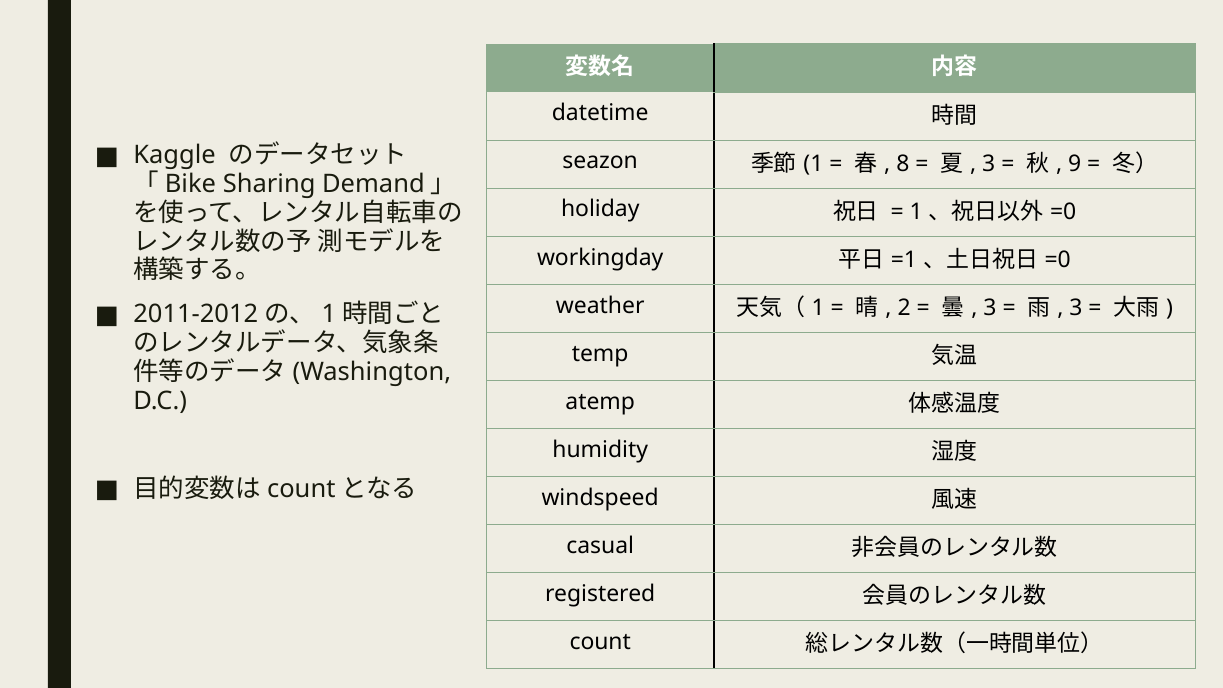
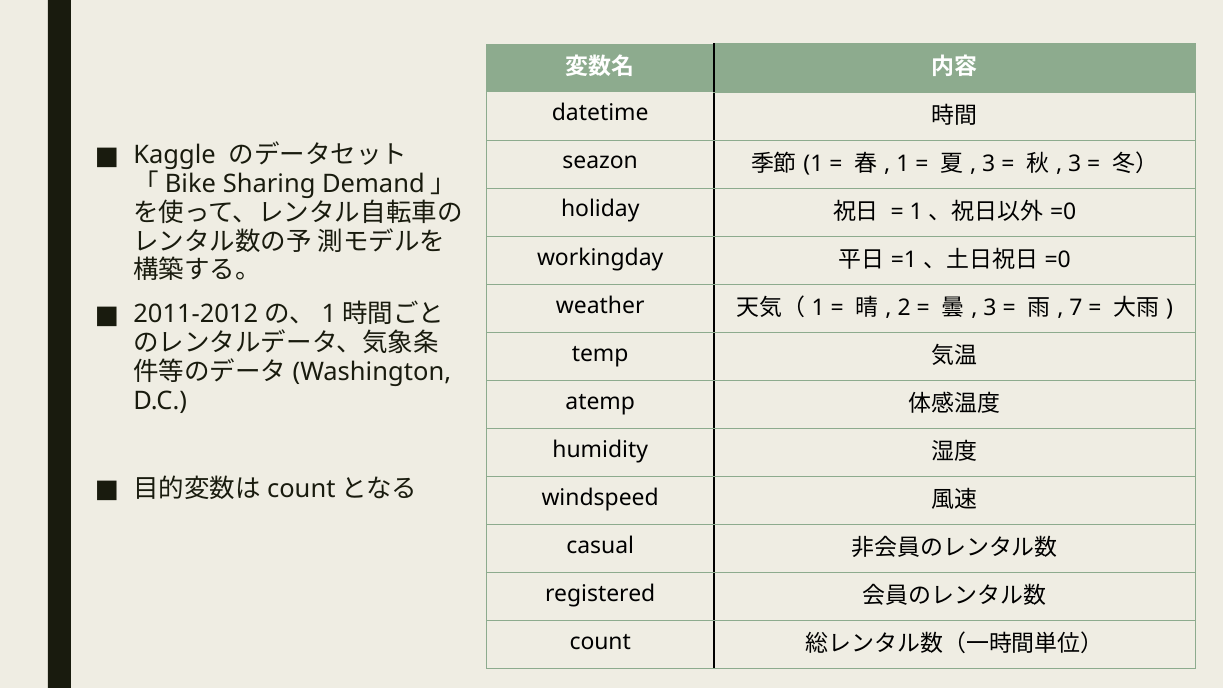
8: 8 -> 1 (903, 163)
9: 9 -> 3 (1075, 163)
3: 3 -> 7 (1076, 308)
